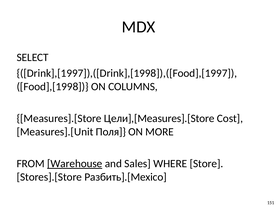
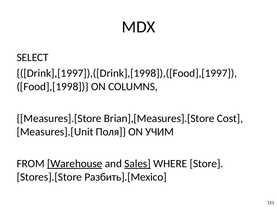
Цели],[Measures].[Store: Цели],[Measures].[Store -> Brian],[Measures].[Store (159, 118)
MORE: MORE -> УЧИМ (160, 132)
Sales underline: none -> present (138, 163)
